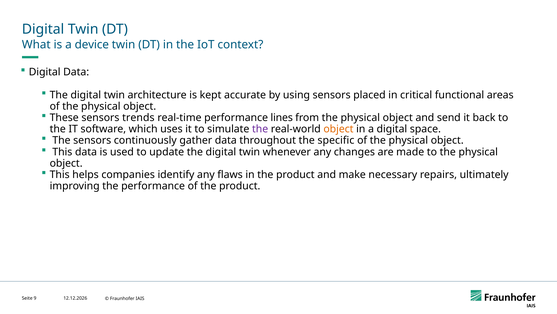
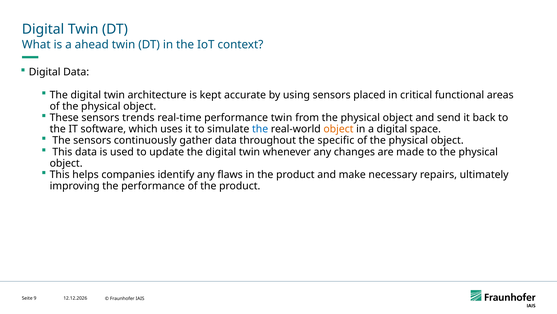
device: device -> ahead (92, 45)
performance lines: lines -> twin (282, 118)
the colour: purple -> blue (260, 129)
